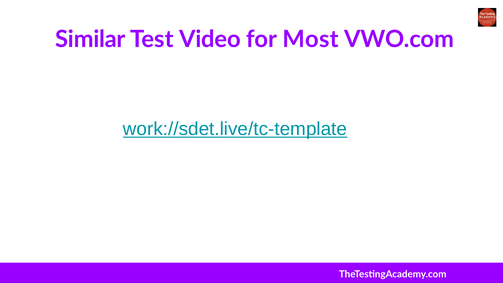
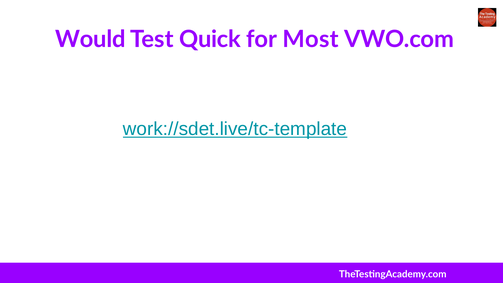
Similar: Similar -> Would (90, 39)
Video: Video -> Quick (210, 39)
